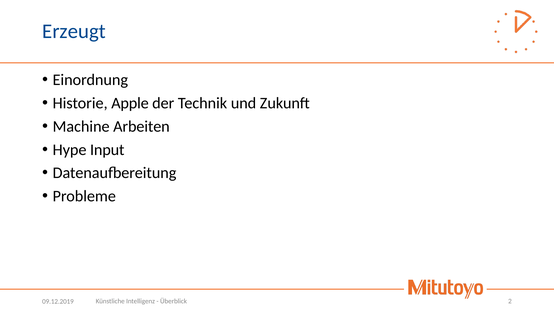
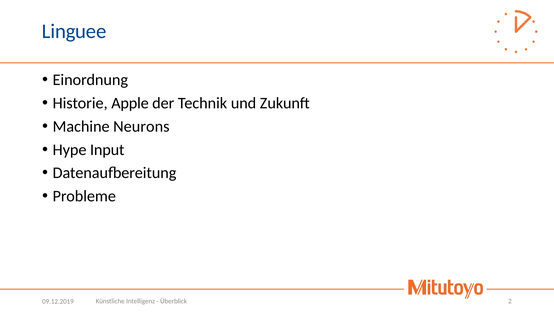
Erzeugt: Erzeugt -> Linguee (74, 31)
Arbeiten: Arbeiten -> Neurons (141, 126)
